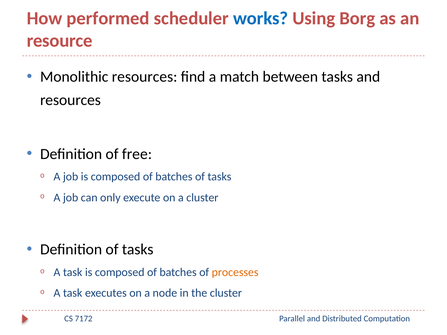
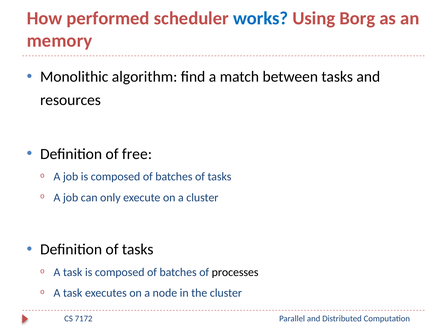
resource: resource -> memory (59, 41)
Monolithic resources: resources -> algorithm (145, 77)
processes colour: orange -> black (235, 272)
